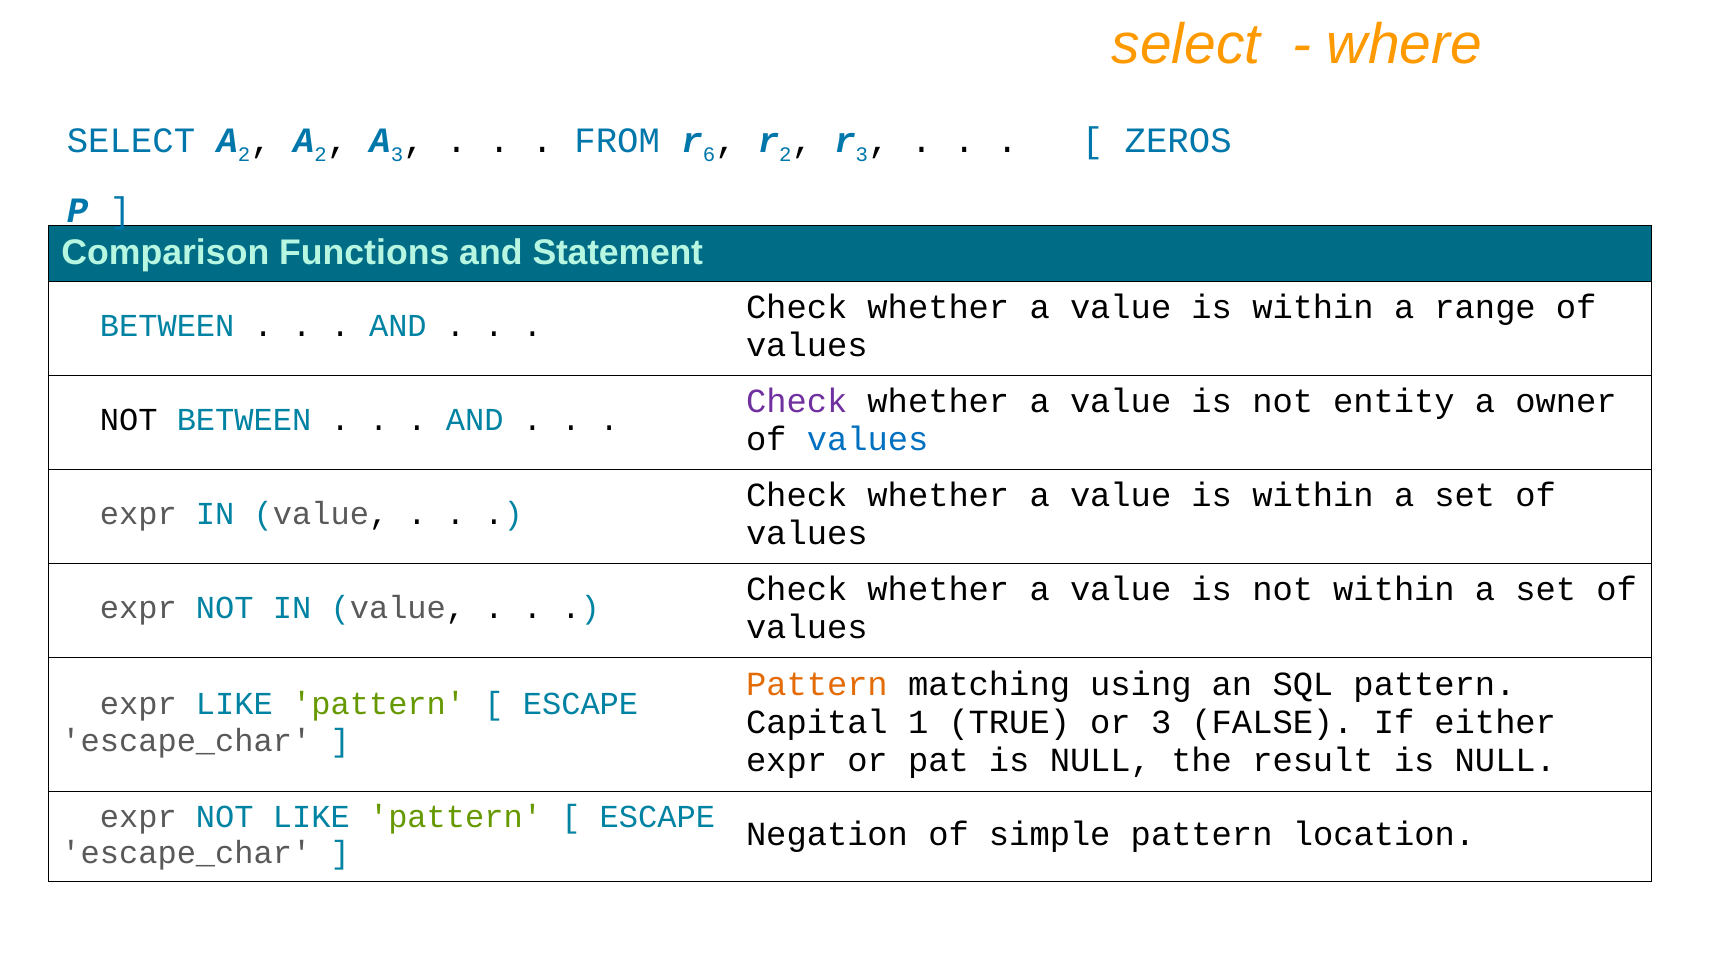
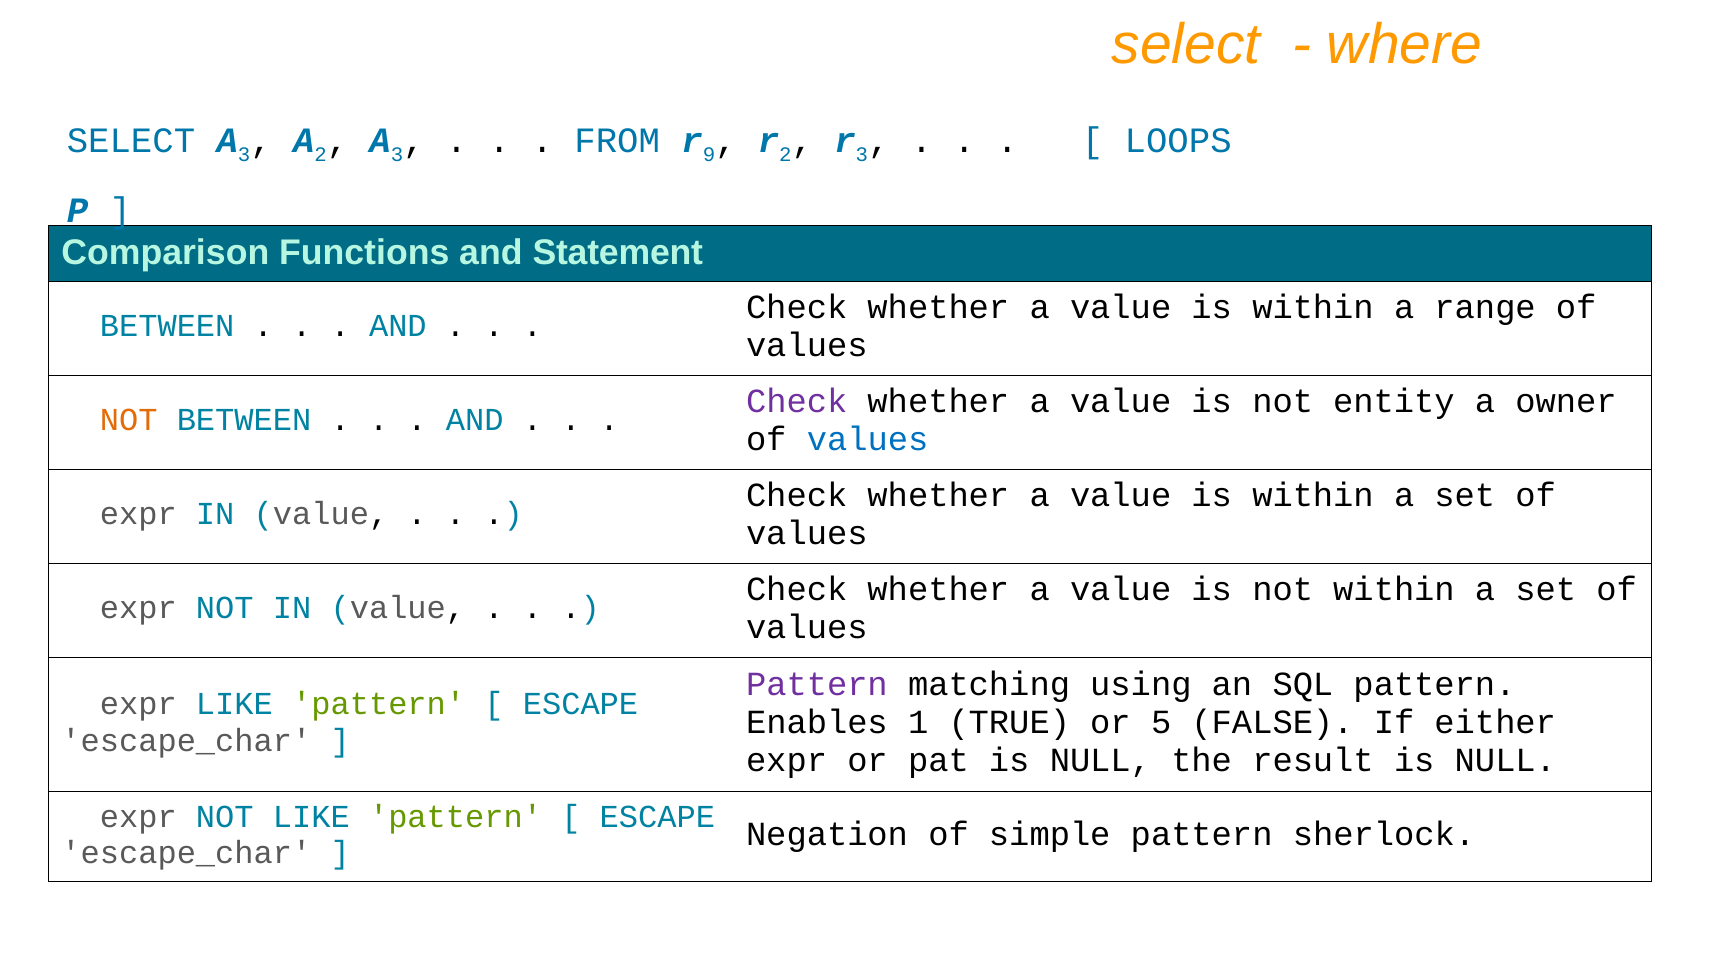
SELECT A 2: 2 -> 3 (244, 155)
6: 6 -> 9 (709, 155)
ZEROS: ZEROS -> LOOPS (1178, 141)
NOT colour: black -> orange (129, 420)
Pattern colour: orange -> purple (817, 685)
Capital: Capital -> Enables (817, 723)
or 3: 3 -> 5 (1161, 723)
location: location -> sherlock (1384, 835)
